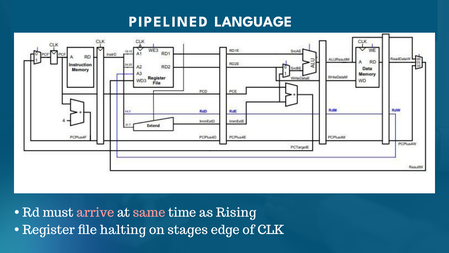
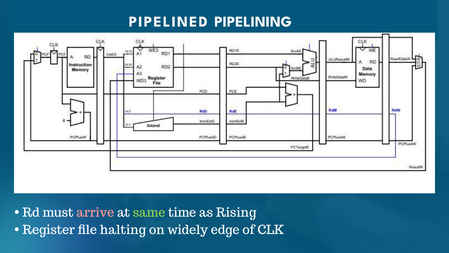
LANGUAGE: LANGUAGE -> PIPELINING (253, 22)
same colour: pink -> light green (149, 212)
stages: stages -> widely (188, 230)
